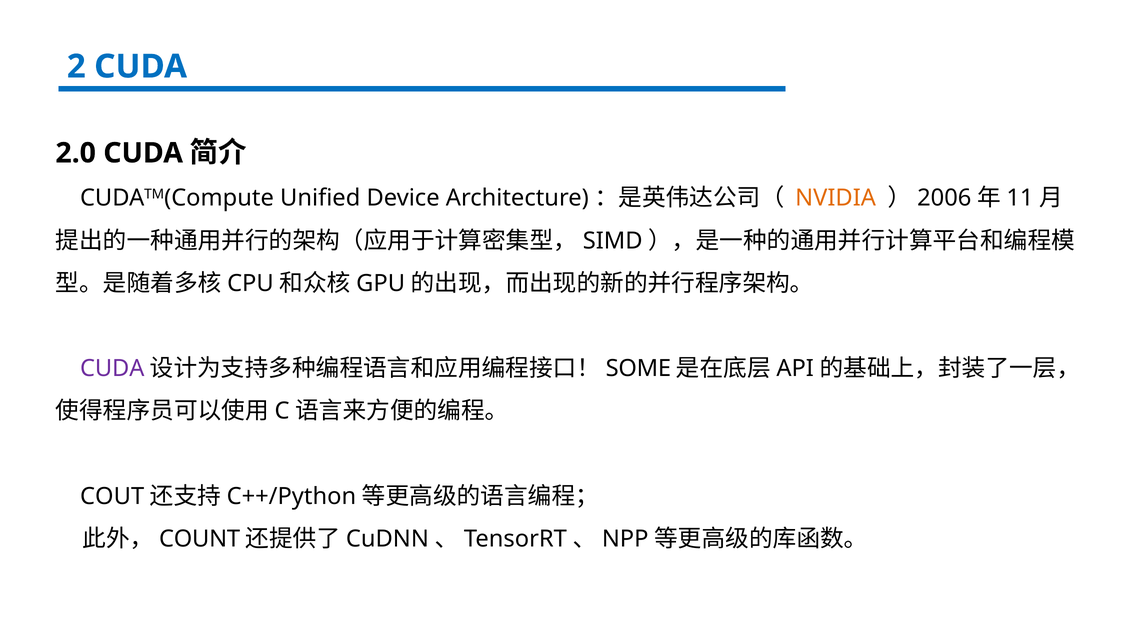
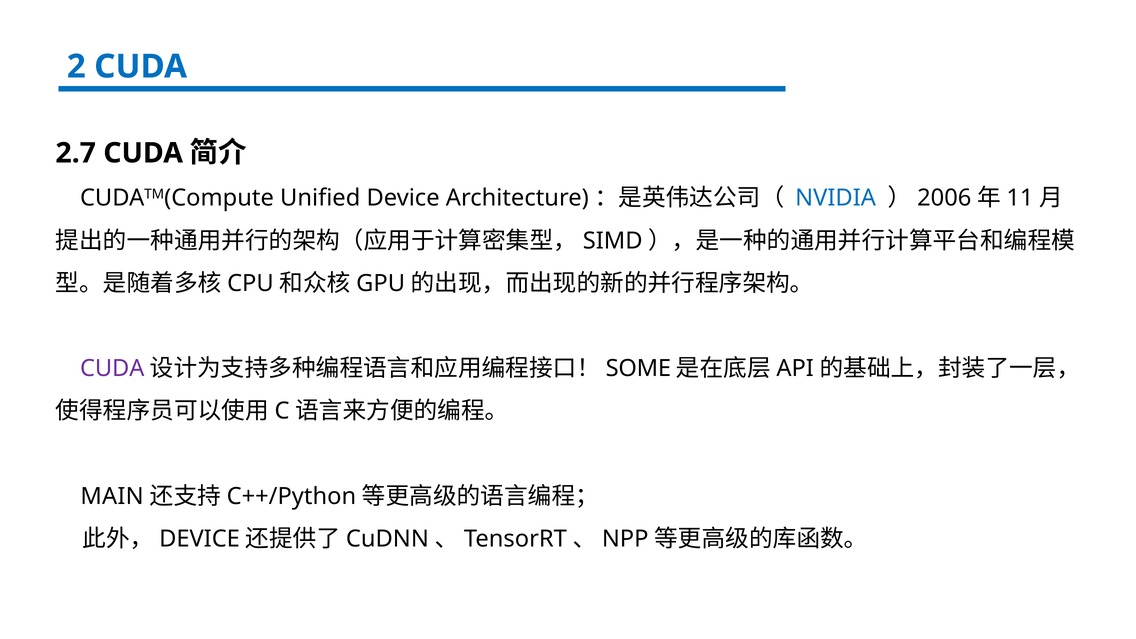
2.0: 2.0 -> 2.7 (76, 153)
NVIDIA colour: orange -> blue (836, 198)
COUT: COUT -> MAIN (112, 496)
COUNT: COUNT -> DEVICE (200, 539)
